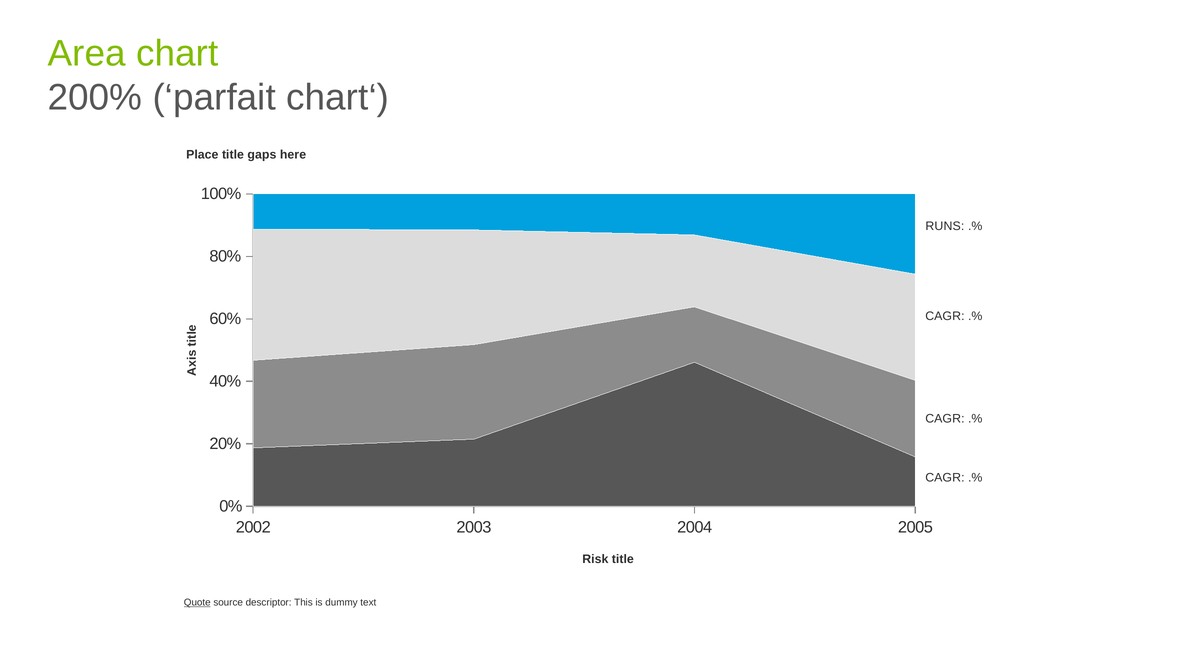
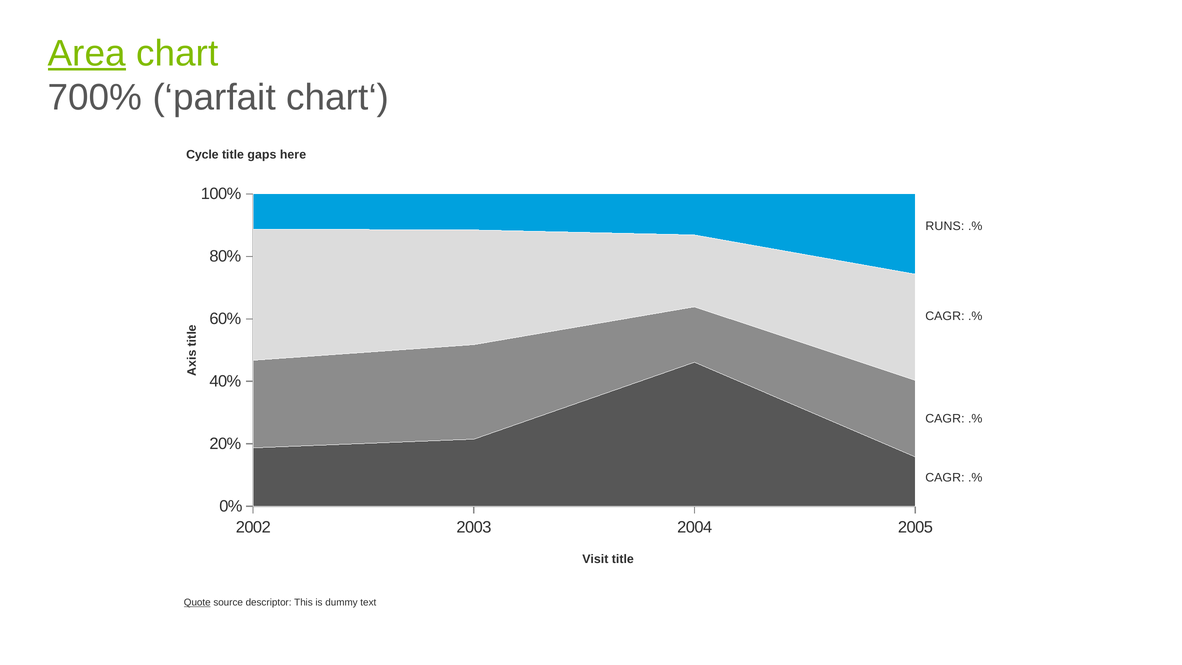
Area underline: none -> present (87, 53)
200%: 200% -> 700% (95, 98)
Place: Place -> Cycle (202, 154)
Risk: Risk -> Visit (595, 559)
